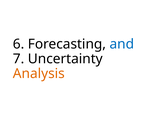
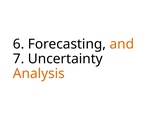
and colour: blue -> orange (122, 44)
